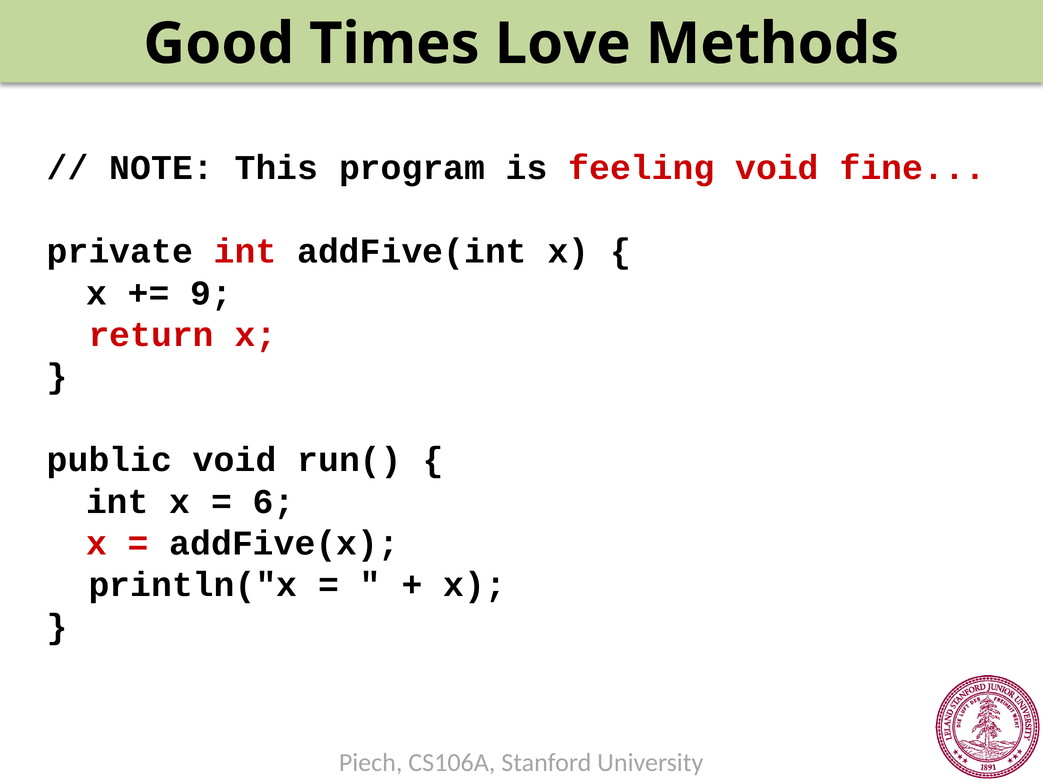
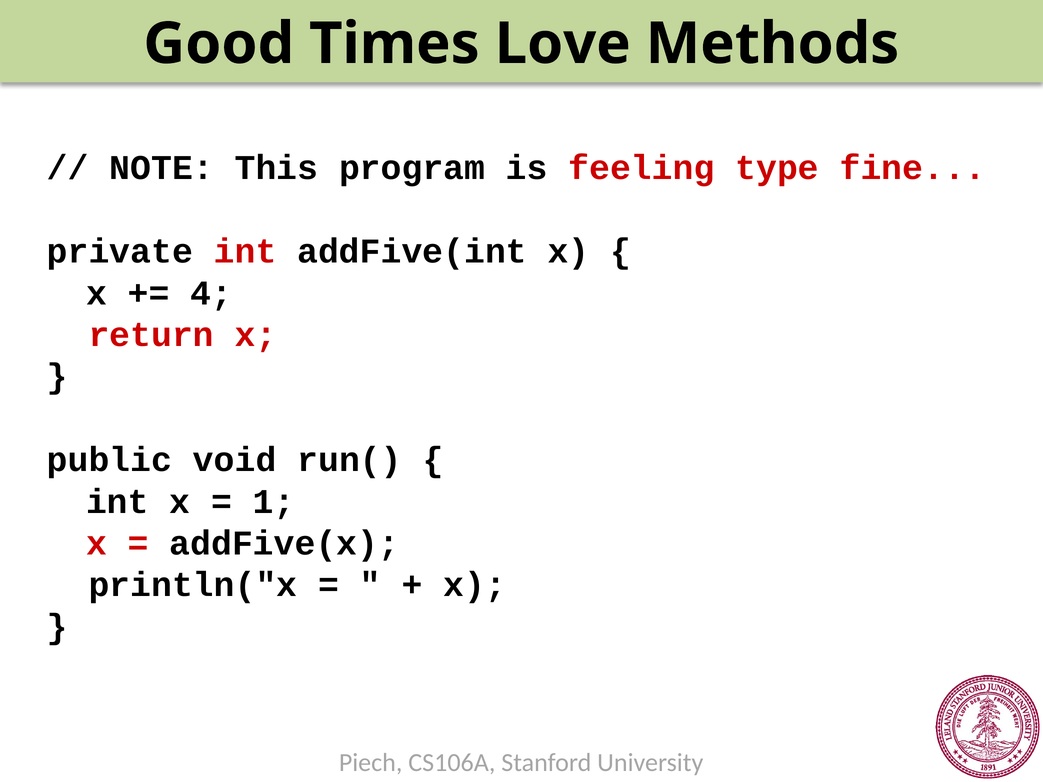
feeling void: void -> type (777, 168)
9: 9 -> 4 (211, 293)
6: 6 -> 1 (274, 502)
